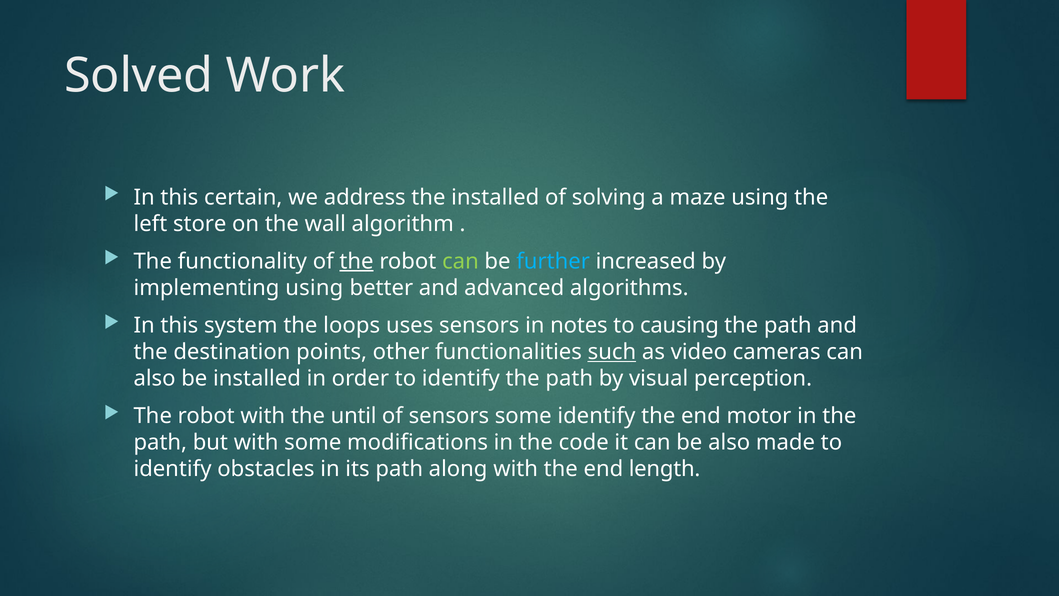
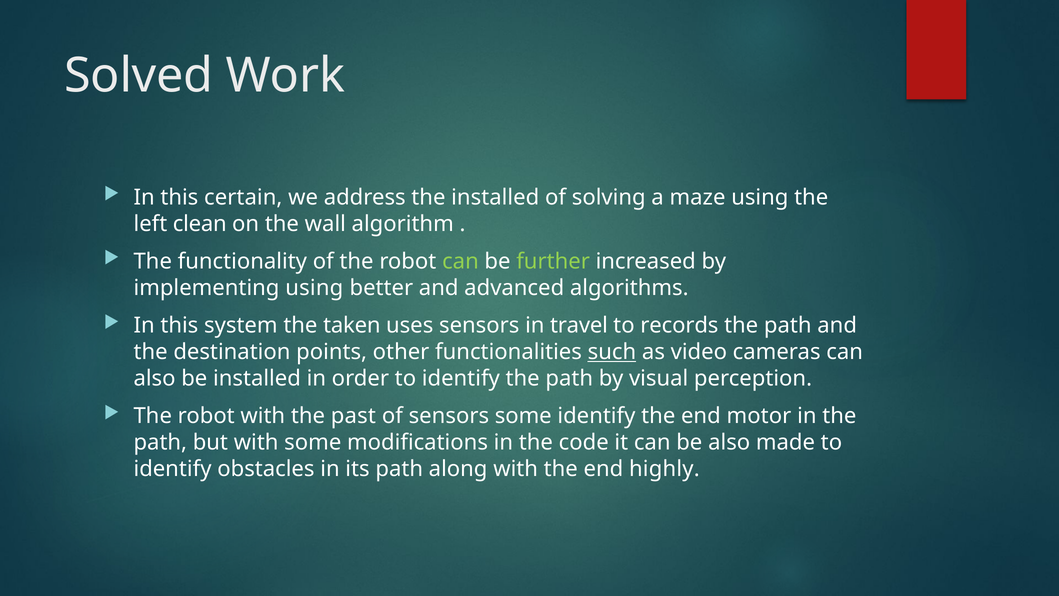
store: store -> clean (200, 224)
the underline: present -> none (356, 261)
further colour: light blue -> light green (553, 261)
loops: loops -> taken (352, 325)
notes: notes -> travel (579, 325)
causing: causing -> records (679, 325)
until: until -> past (353, 416)
length: length -> highly (664, 469)
